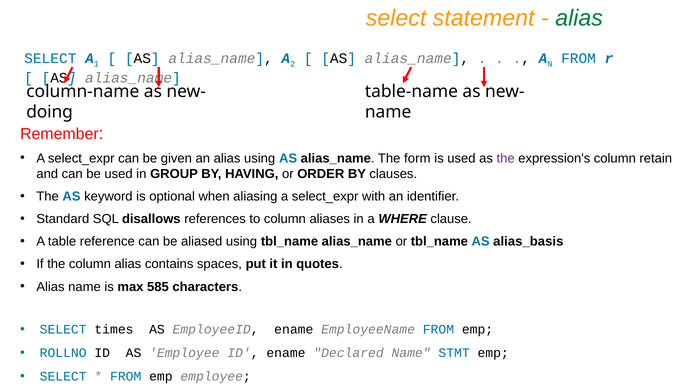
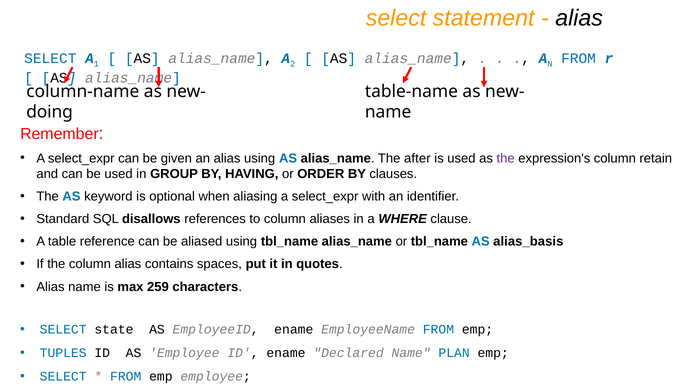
alias colour: green -> black (579, 18)
form: form -> after (417, 158)
585: 585 -> 259 (158, 287)
times: times -> state (114, 330)
ROLLNO: ROLLNO -> TUPLES (63, 353)
STMT: STMT -> PLAN (454, 353)
